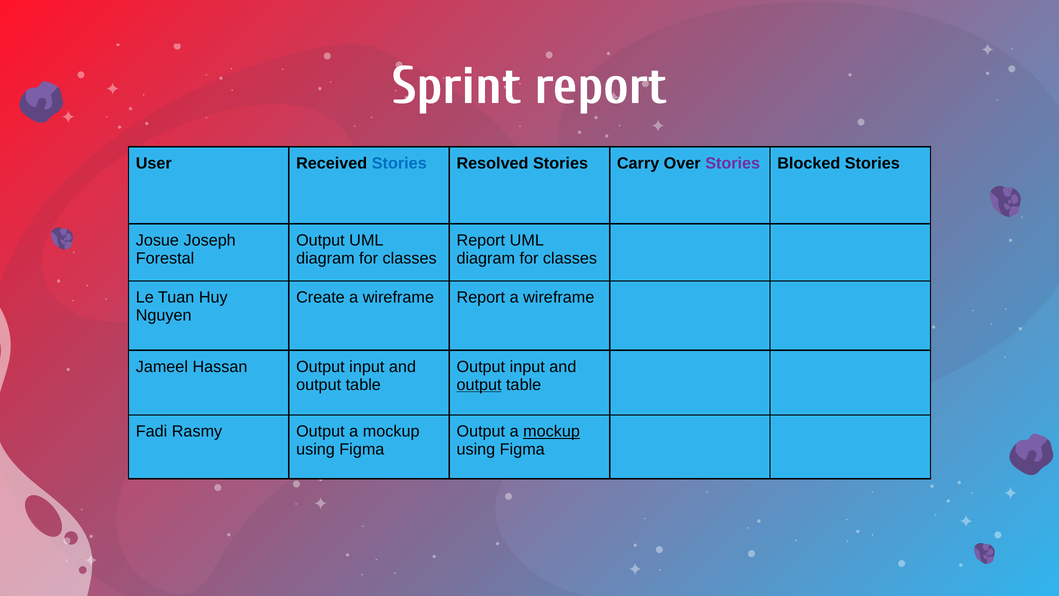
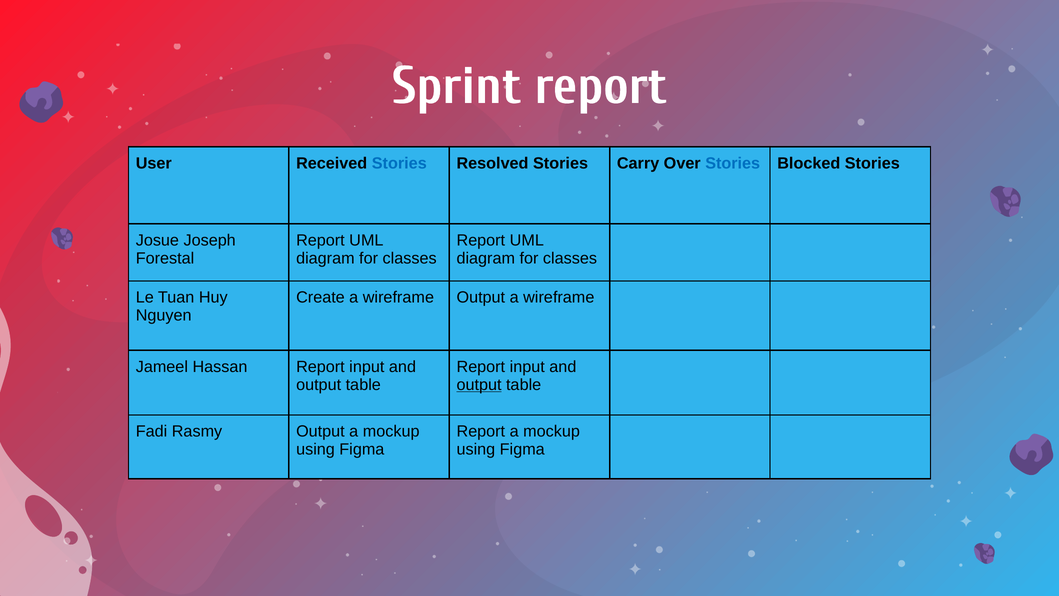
Stories colour: purple -> blue (733, 163)
Output: Output -> Report (320, 240)
wireframe Report: Report -> Output (481, 297)
Hassan Output: Output -> Report (320, 367)
Output: Output -> Report (481, 367)
Output: Output -> Report (481, 431)
mockup underline: present -> none (552, 431)
